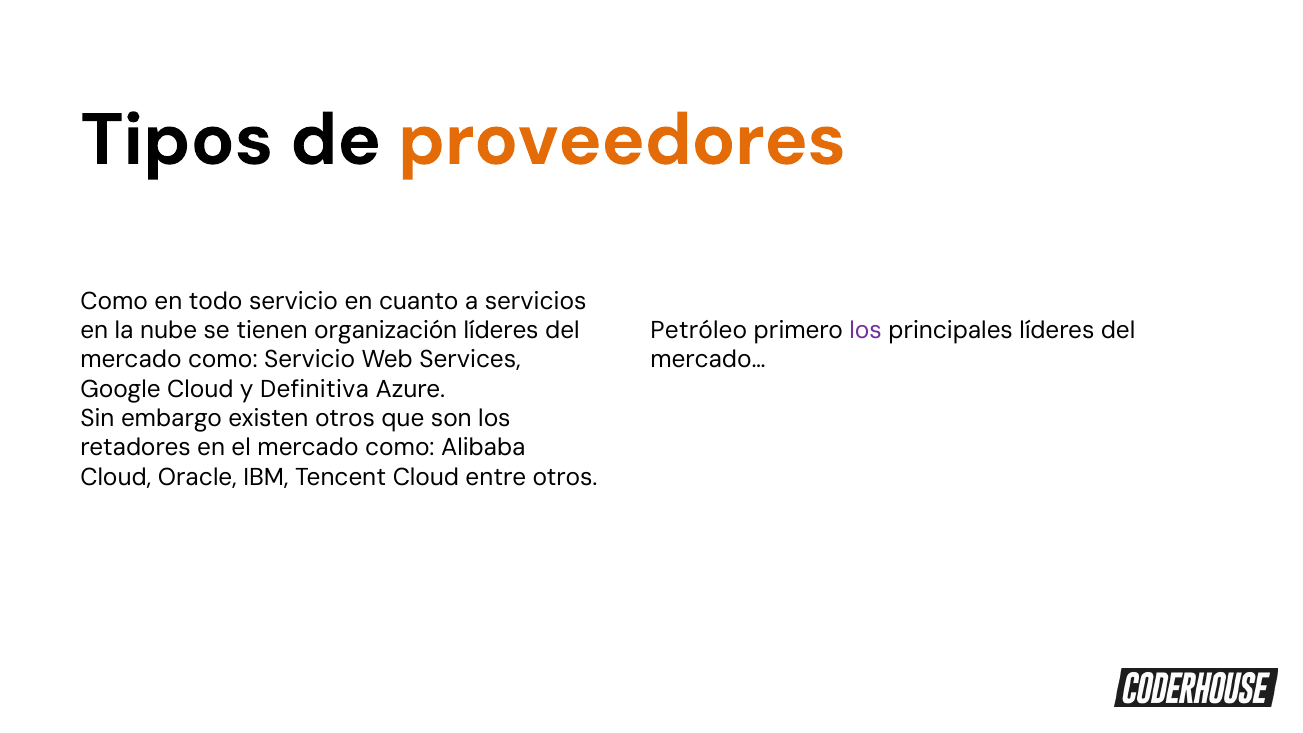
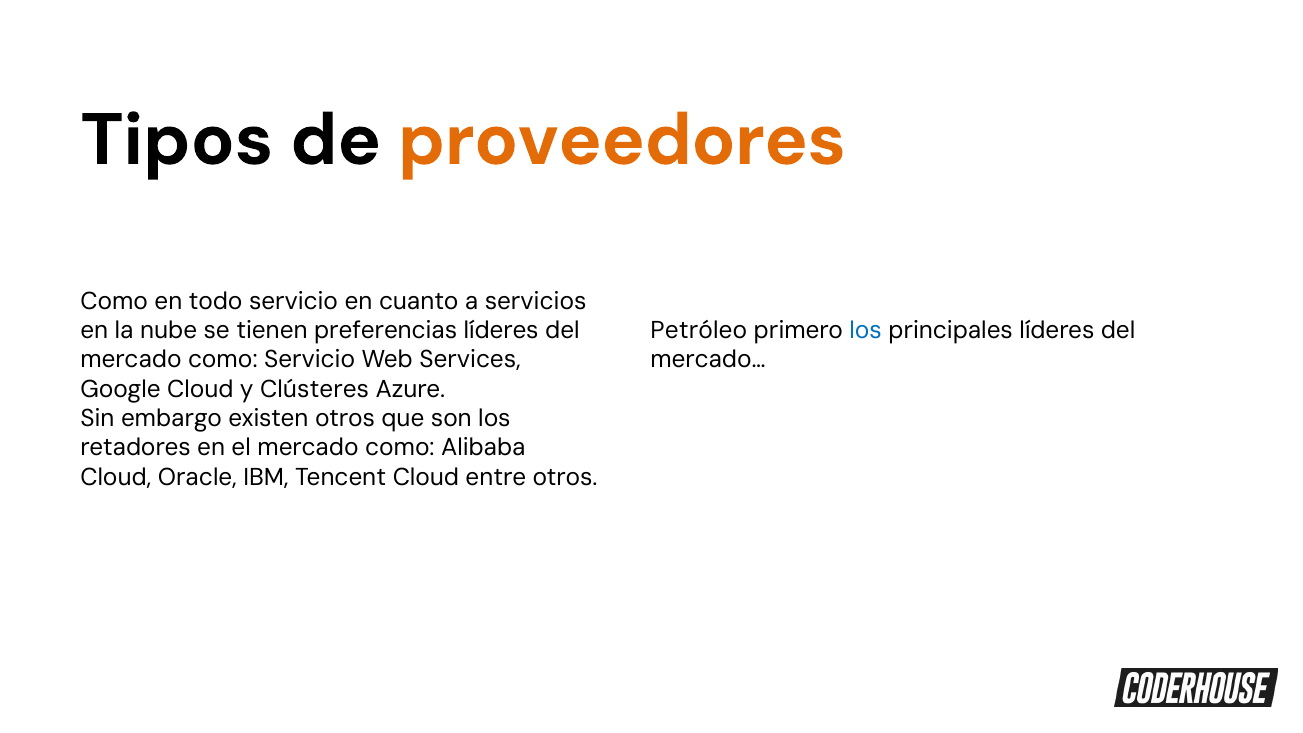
organización: organización -> preferencias (386, 331)
los colour: purple -> blue (866, 331)
Definitiva: Definitiva -> Clústeres (315, 389)
